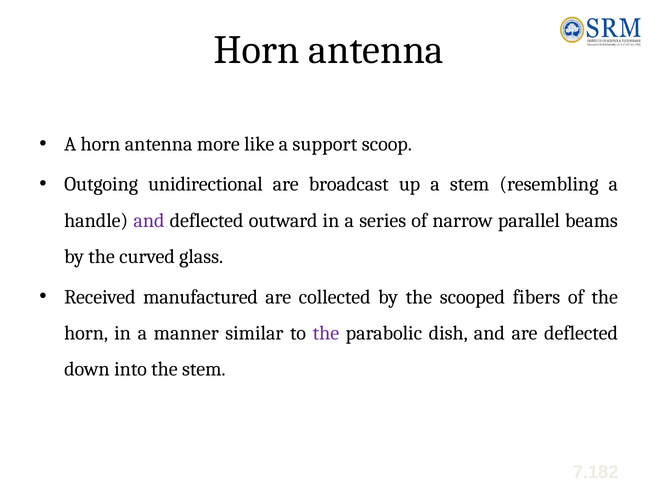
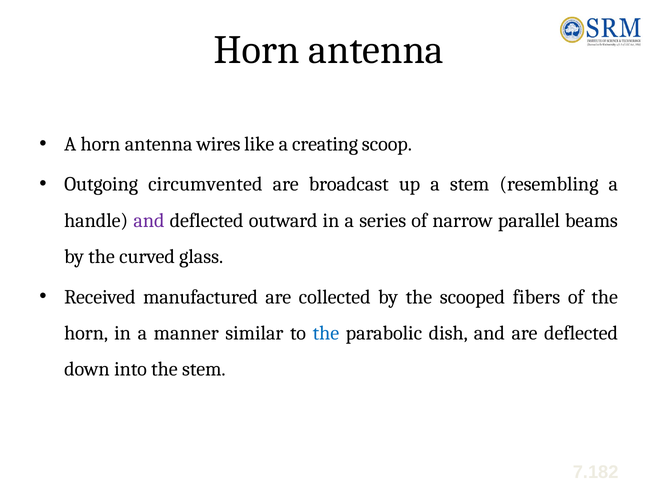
more: more -> wires (218, 144)
support: support -> creating (325, 144)
unidirectional: unidirectional -> circumvented (205, 184)
the colour: purple -> blue (326, 333)
